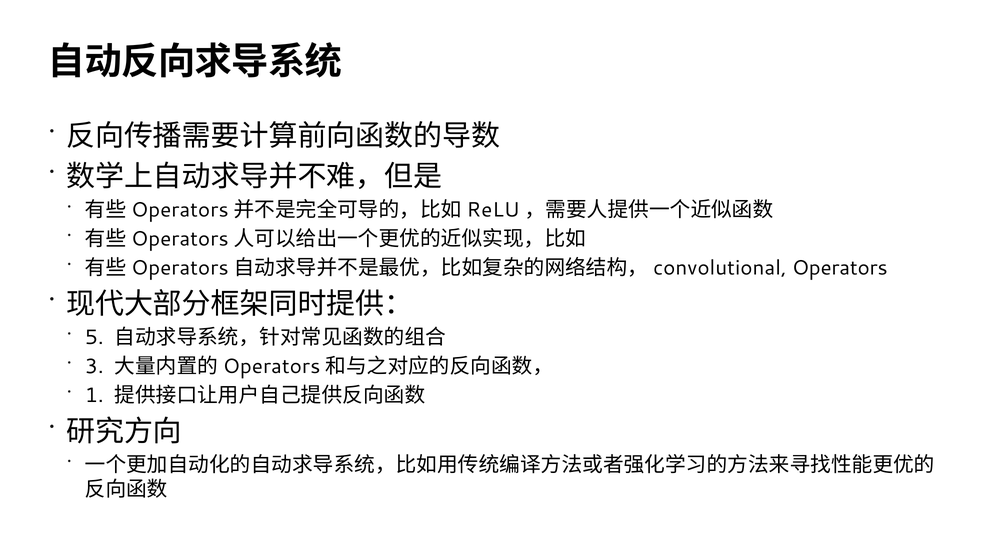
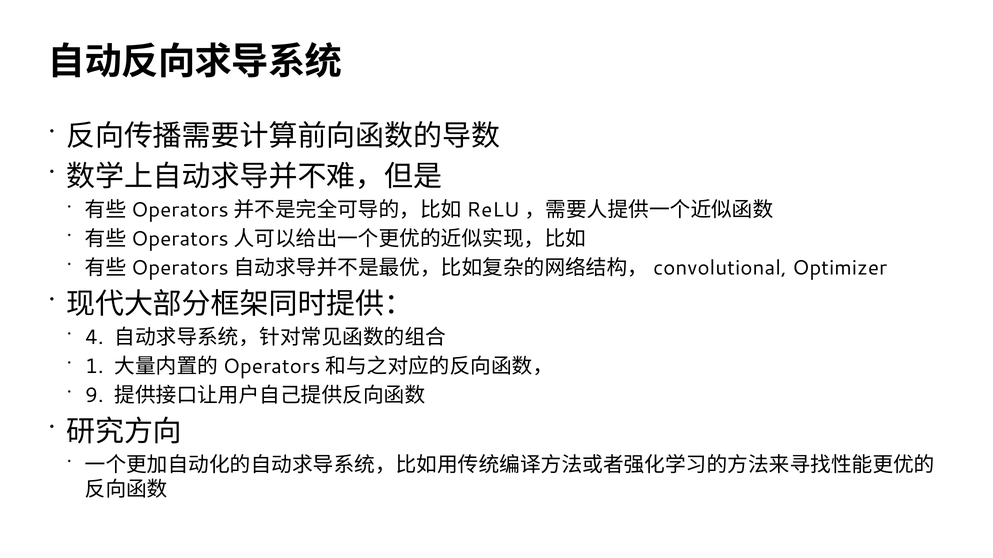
Operators: Operators -> Optimizer (840, 268)
5: 5 -> 4 (94, 338)
3: 3 -> 1 (94, 367)
1: 1 -> 9 (94, 396)
